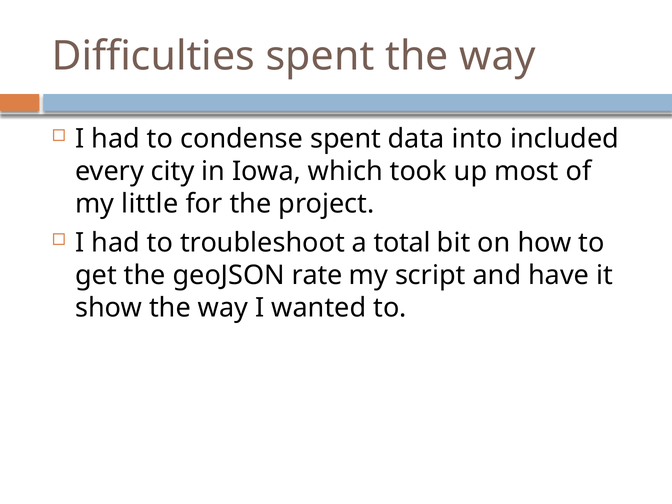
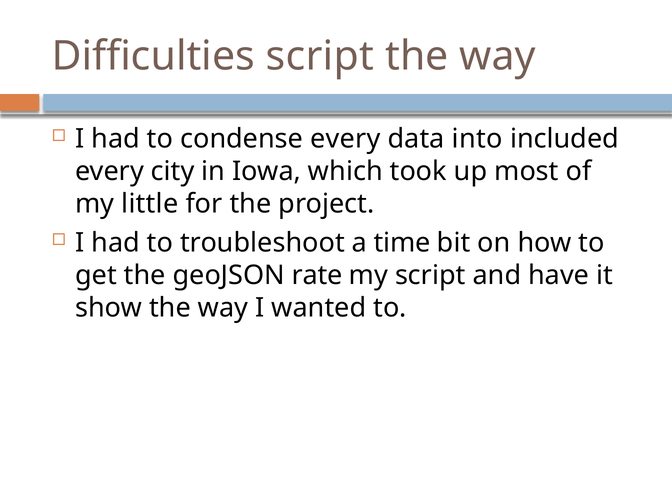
Difficulties spent: spent -> script (320, 56)
condense spent: spent -> every (345, 139)
total: total -> time (402, 243)
